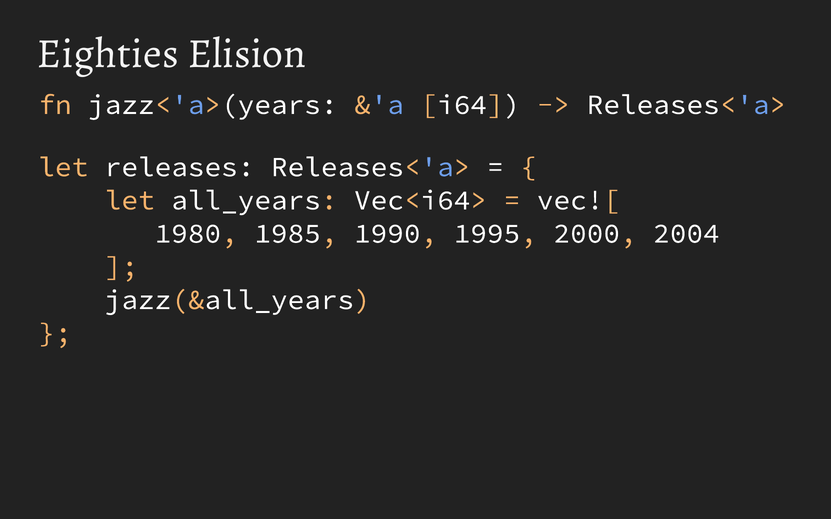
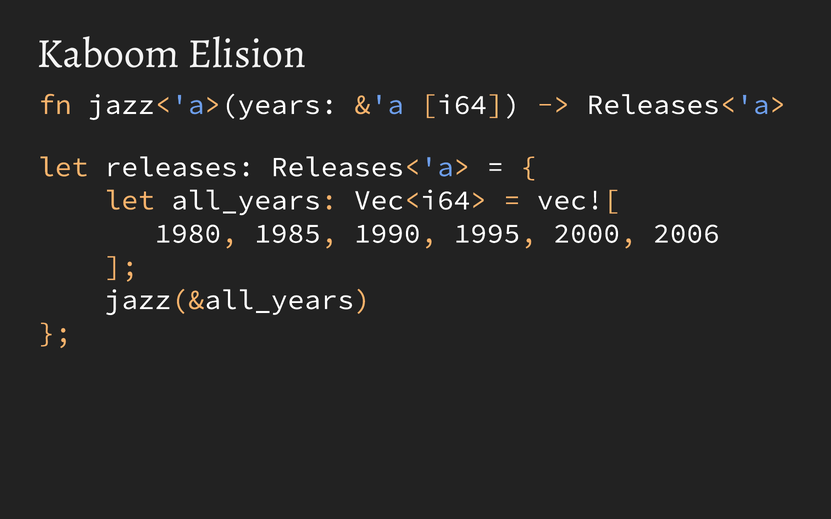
Eighties: Eighties -> Kaboom (108, 53)
2004: 2004 -> 2006 (686, 234)
